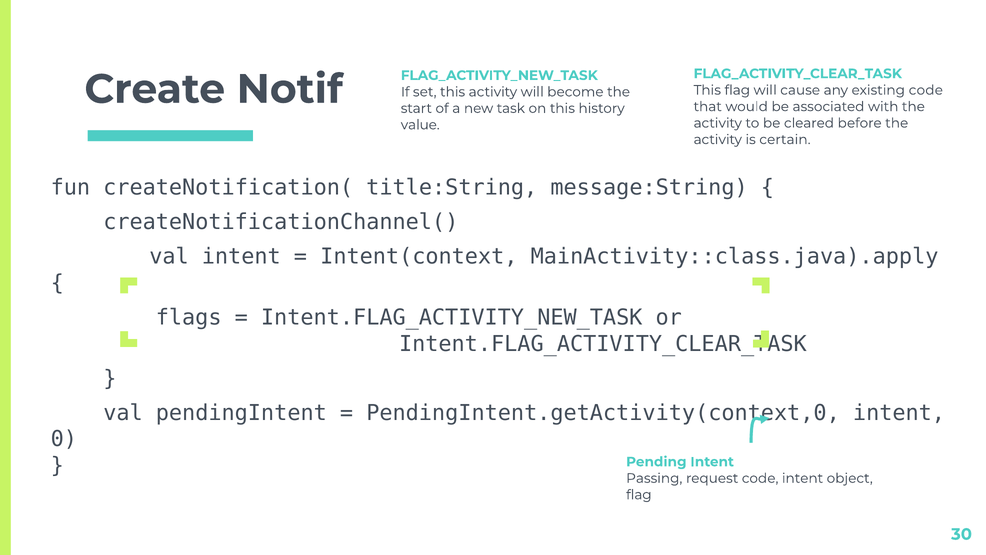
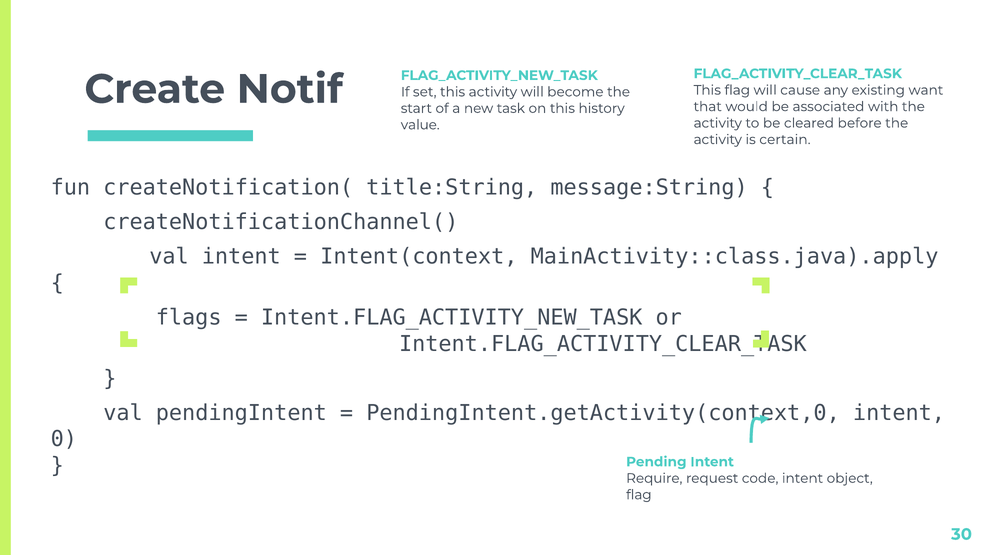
existing code: code -> want (926, 90)
Passing: Passing -> Require (654, 478)
